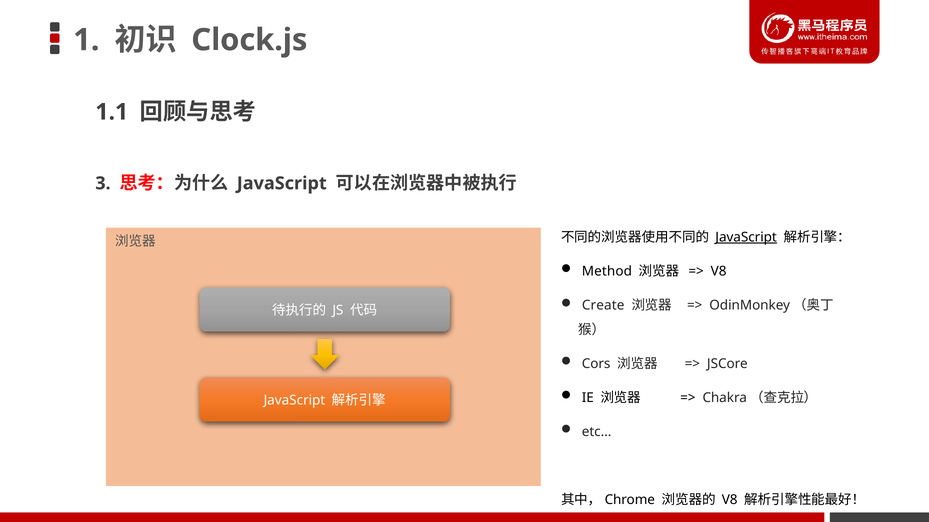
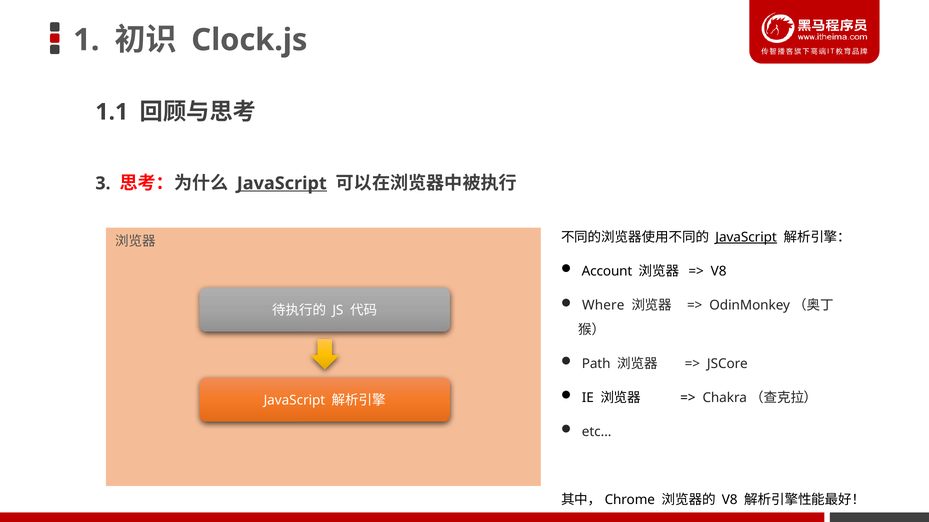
JavaScript underline: none -> present (282, 184)
Method: Method -> Account (607, 272)
Create: Create -> Where (603, 306)
Cors: Cors -> Path (596, 364)
